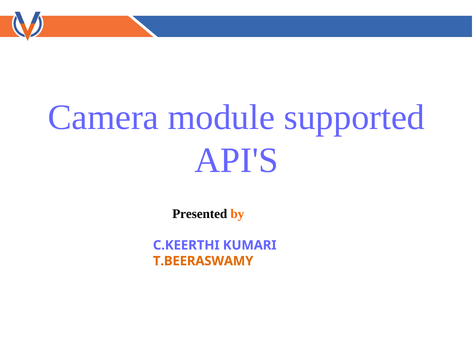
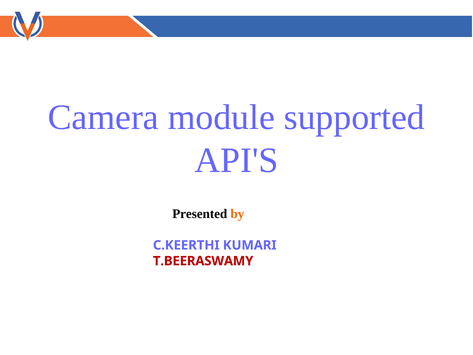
T.BEERASWAMY colour: orange -> red (203, 261)
